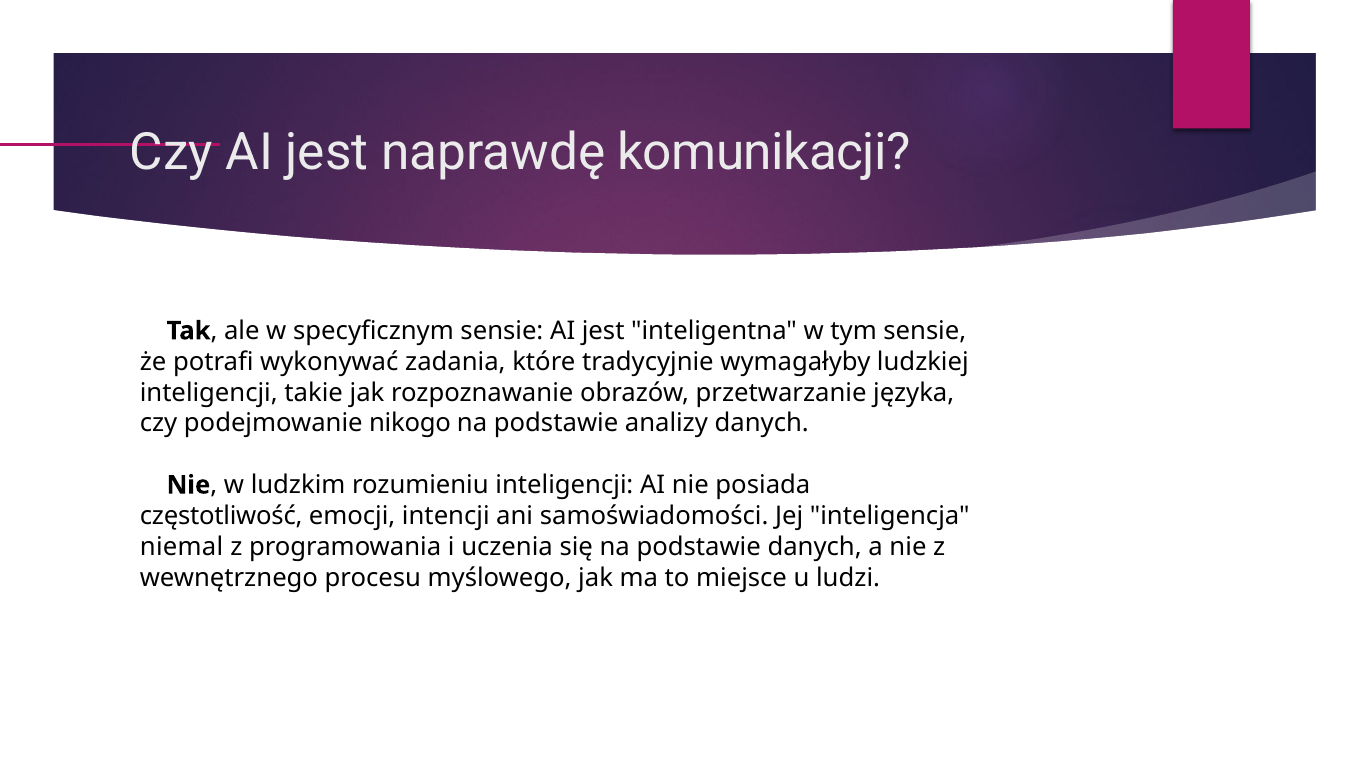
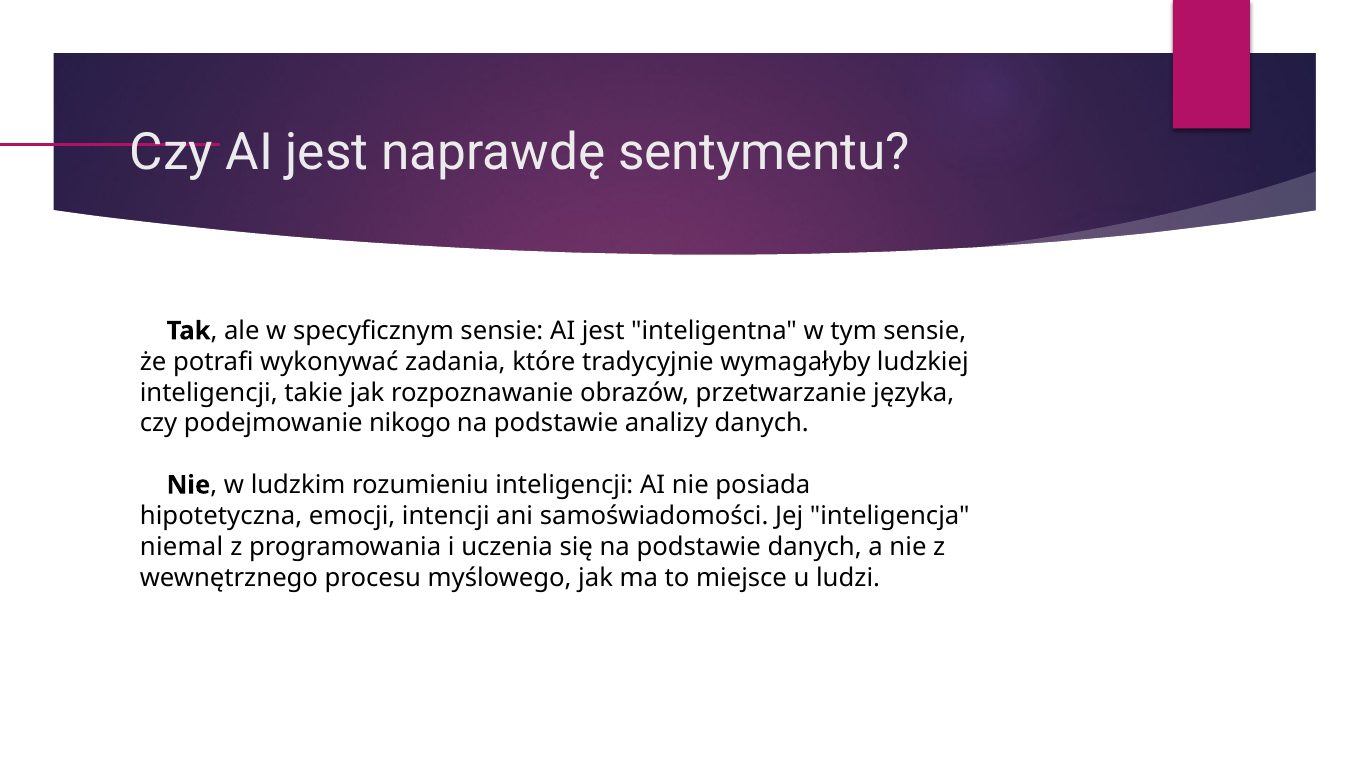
komunikacji: komunikacji -> sentymentu (764, 153)
częstotliwość: częstotliwość -> hipotetyczna (221, 516)
